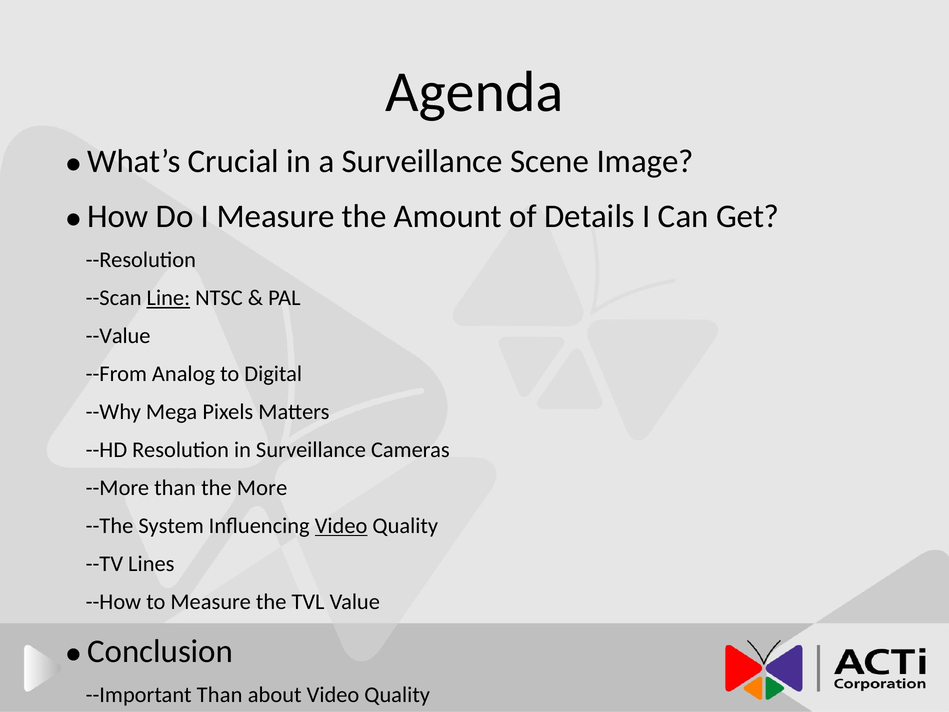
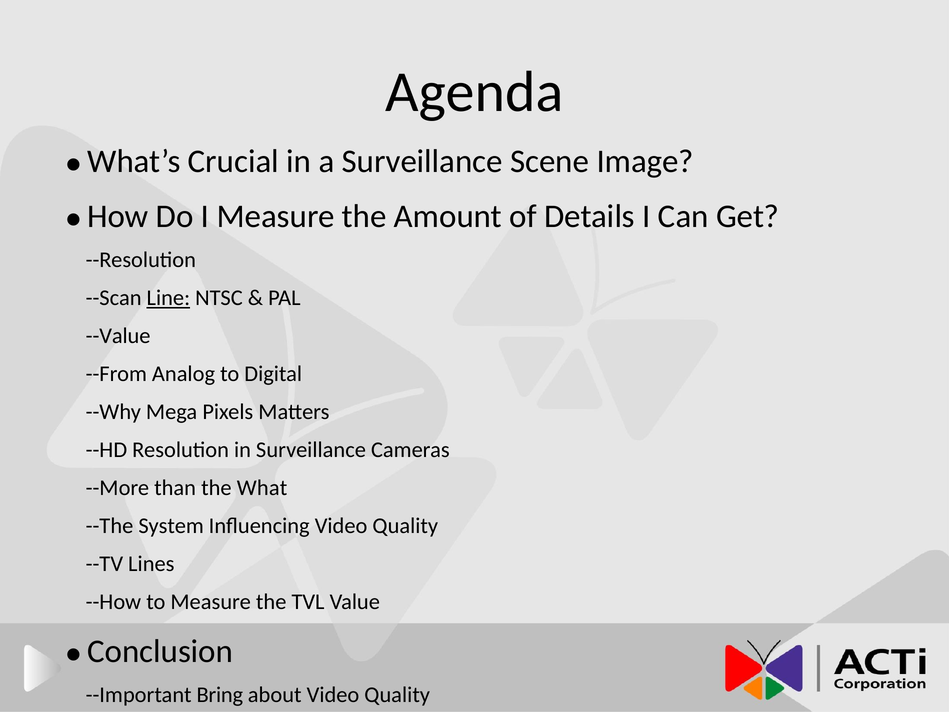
More: More -> What (262, 488)
Video underline: present -> none (341, 526)
--Important Than: Than -> Bring (220, 695)
